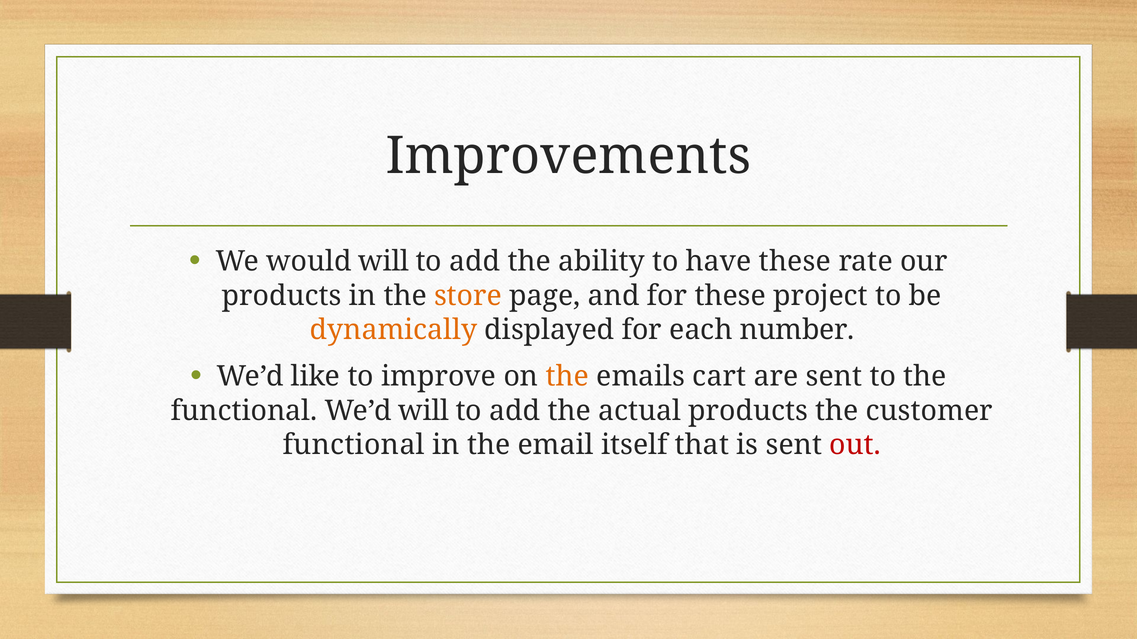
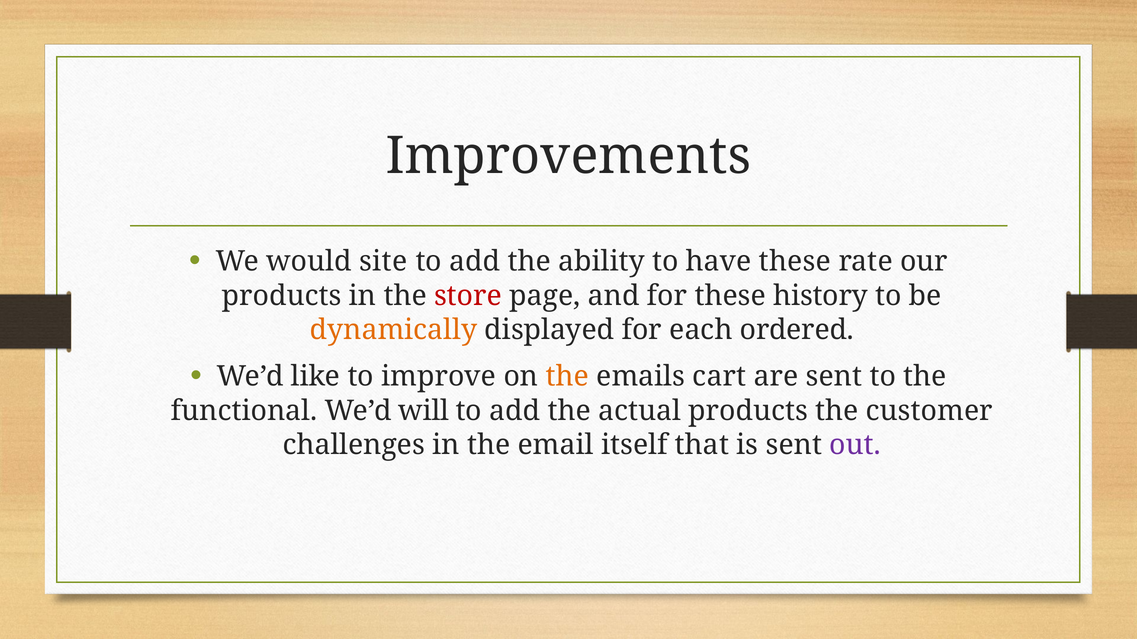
would will: will -> site (383, 262)
store colour: orange -> red (468, 296)
project: project -> history (821, 296)
number: number -> ordered (797, 330)
functional: functional -> challenges (354, 445)
out colour: red -> purple (855, 445)
